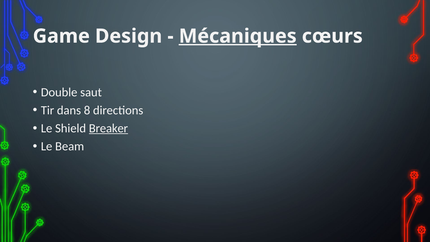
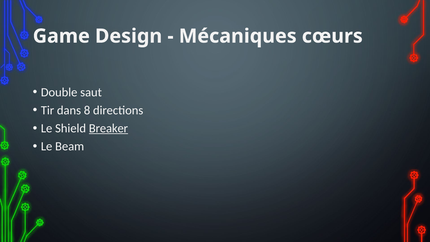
Mécaniques underline: present -> none (238, 36)
